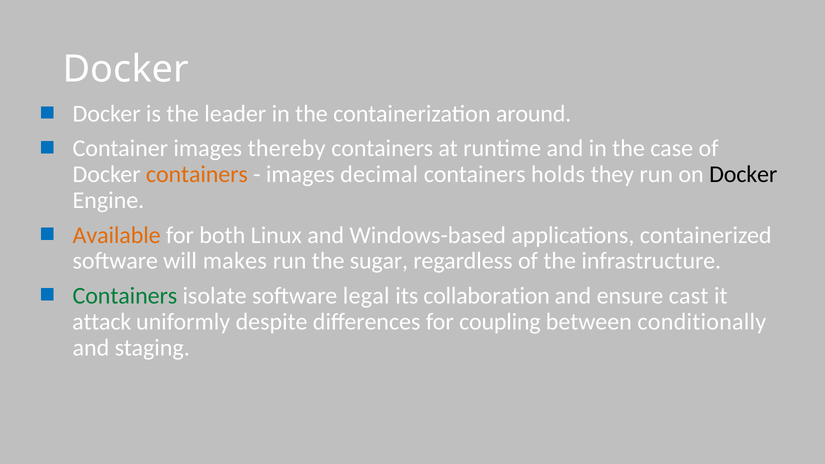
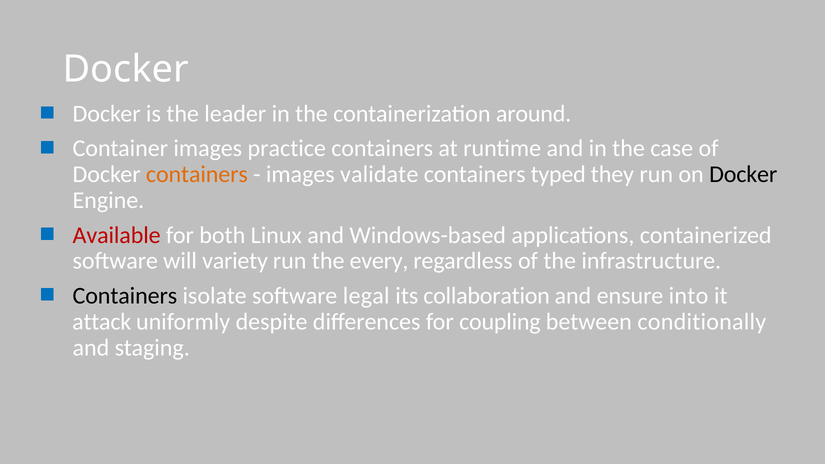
thereby: thereby -> practice (287, 149)
decimal: decimal -> validate (379, 175)
holds: holds -> typed (558, 175)
Available colour: orange -> red (117, 235)
makes: makes -> variety (235, 261)
sugar: sugar -> every (379, 261)
Containers colour: green -> black (125, 296)
cast: cast -> into (689, 296)
